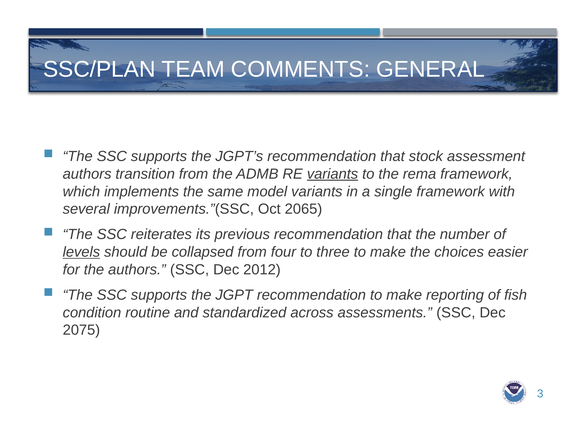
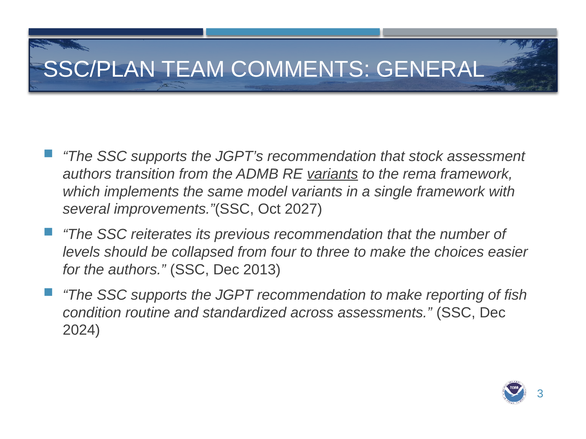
2065: 2065 -> 2027 (303, 209)
levels underline: present -> none (81, 252)
2012: 2012 -> 2013 (262, 270)
2075: 2075 -> 2024 (81, 330)
